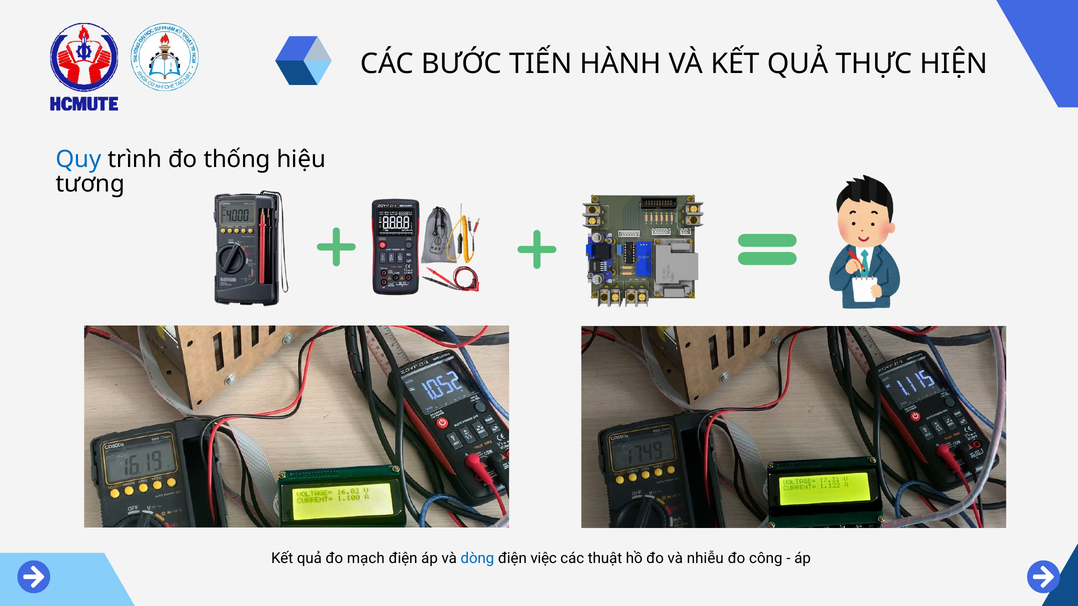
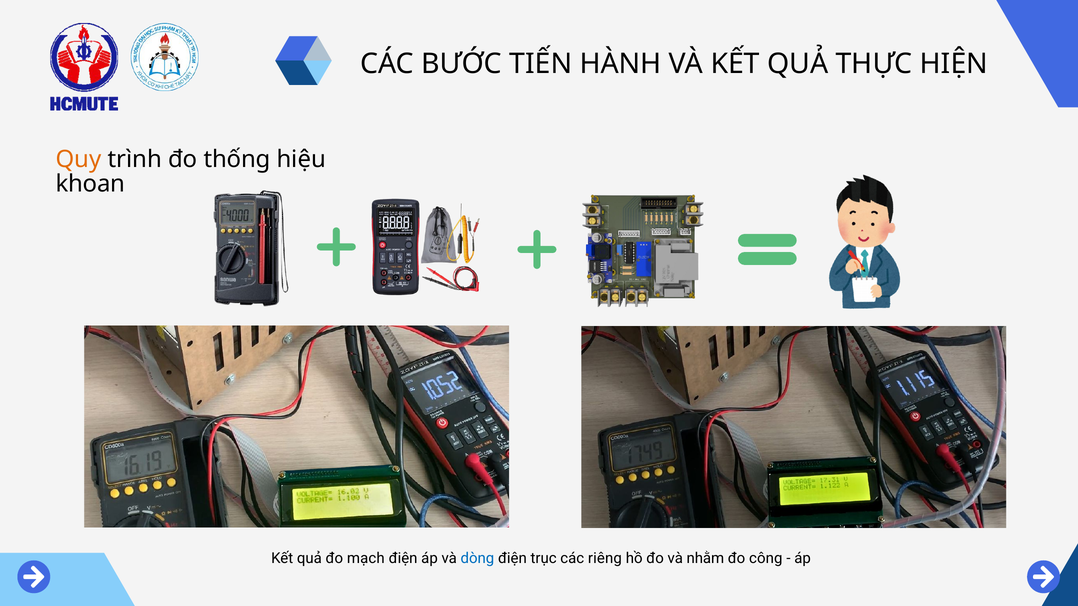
Quy colour: blue -> orange (79, 160)
tương: tương -> khoan (90, 184)
việc: việc -> trục (544, 559)
thuật: thuật -> riêng (605, 559)
nhiễu: nhiễu -> nhằm (705, 559)
